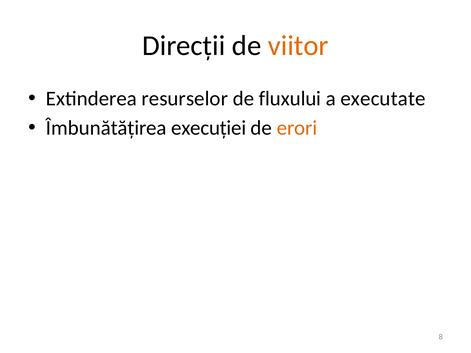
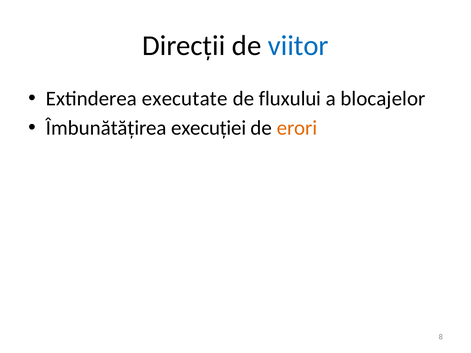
viitor colour: orange -> blue (298, 46)
resurselor: resurselor -> executate (185, 99)
executate: executate -> blocajelor (383, 99)
